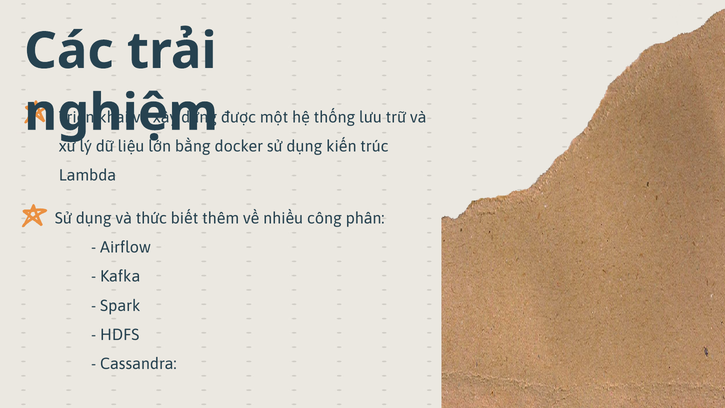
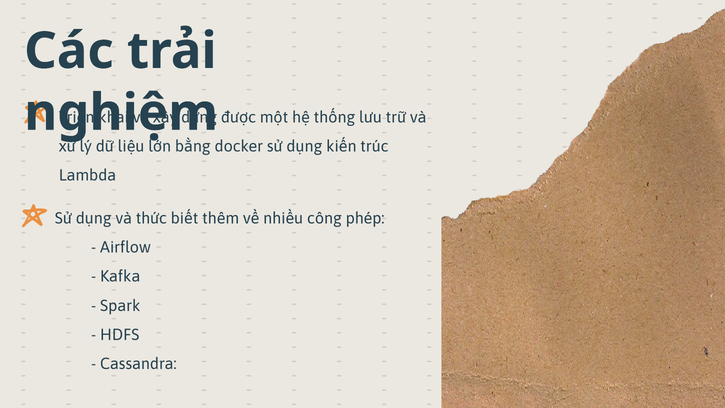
phân: phân -> phép (365, 219)
